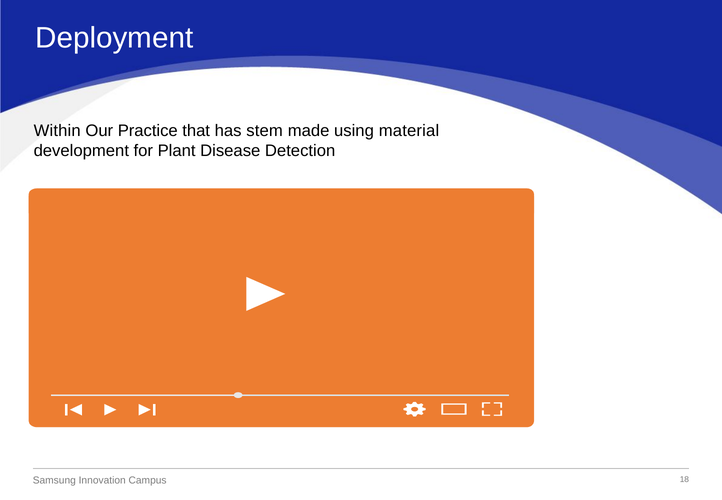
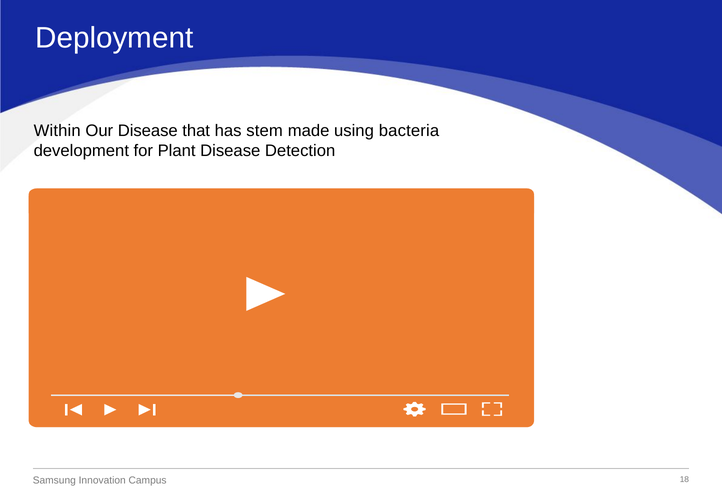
Our Practice: Practice -> Disease (148, 131)
material: material -> bacteria (409, 131)
